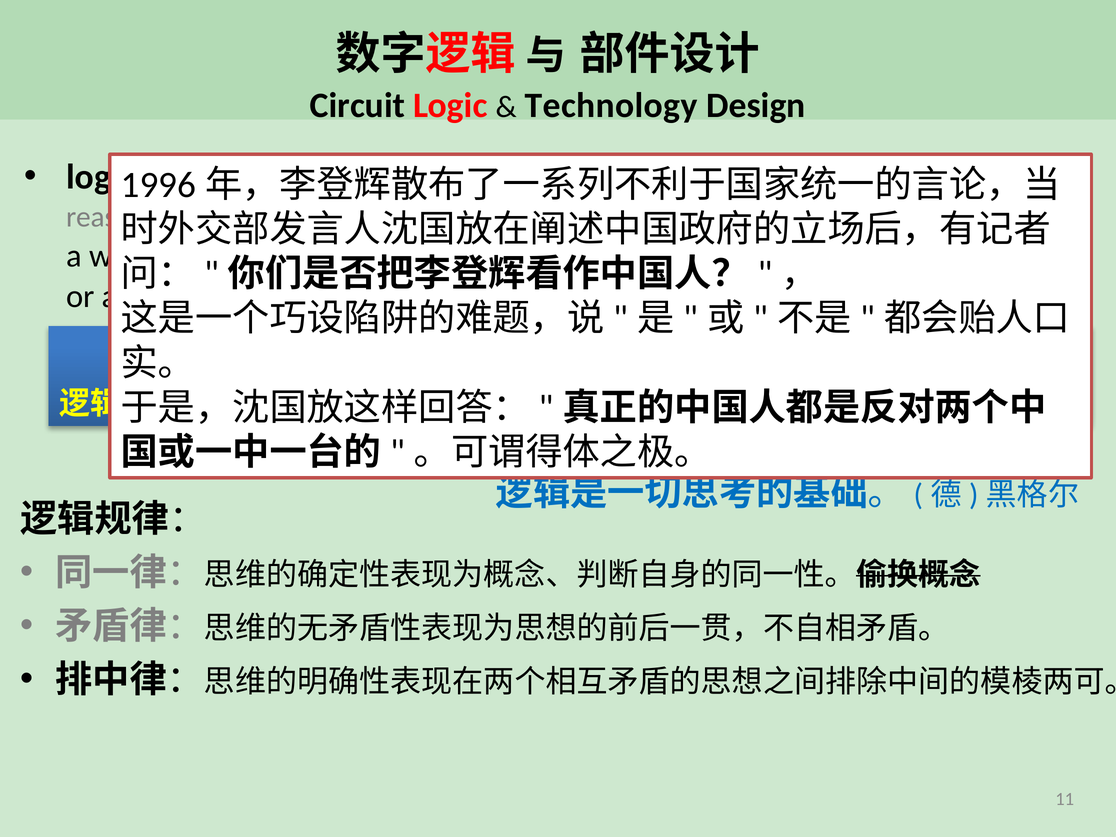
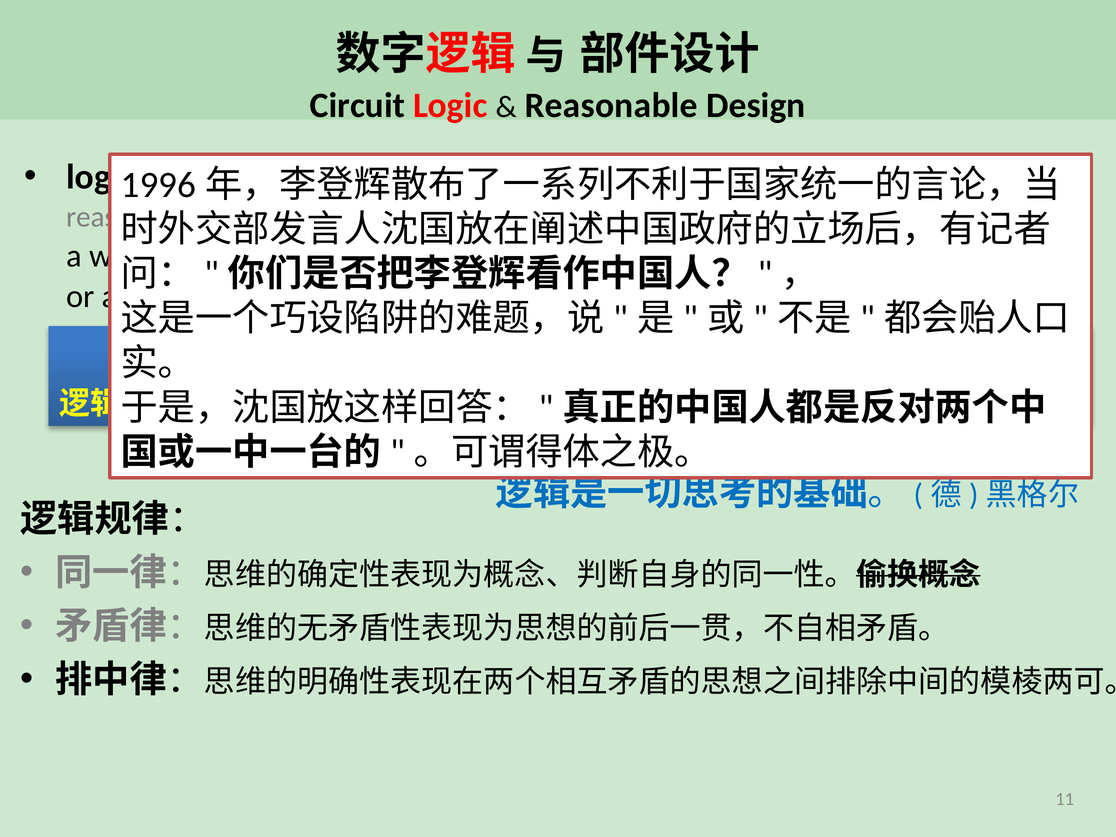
Technology: Technology -> Reasonable (611, 105)
